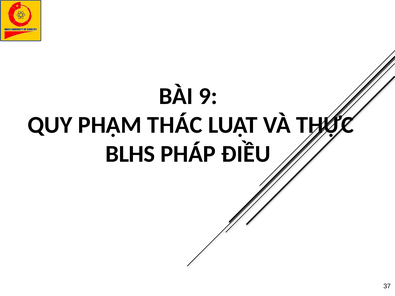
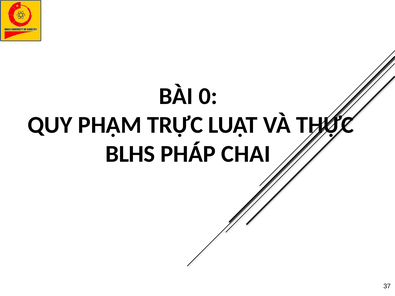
9: 9 -> 0 (208, 96)
THÁC: THÁC -> TRỰC (175, 125)
ĐIỀU: ĐIỀU -> CHAI (246, 154)
